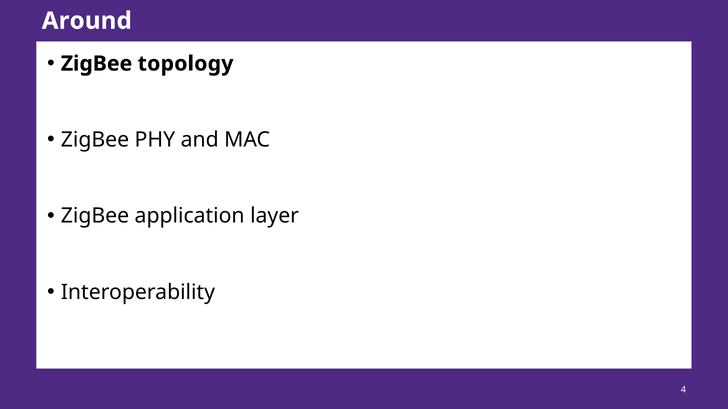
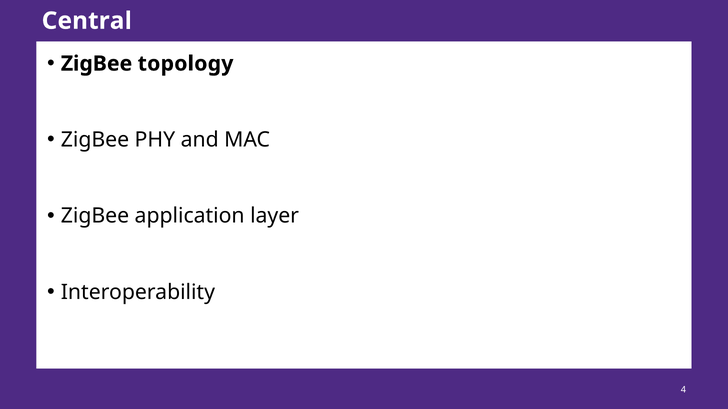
Around: Around -> Central (87, 21)
